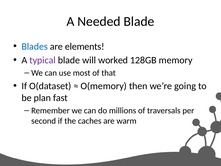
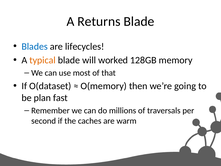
Needed: Needed -> Returns (99, 21)
elements: elements -> lifecycles (85, 46)
typical colour: purple -> orange (43, 60)
